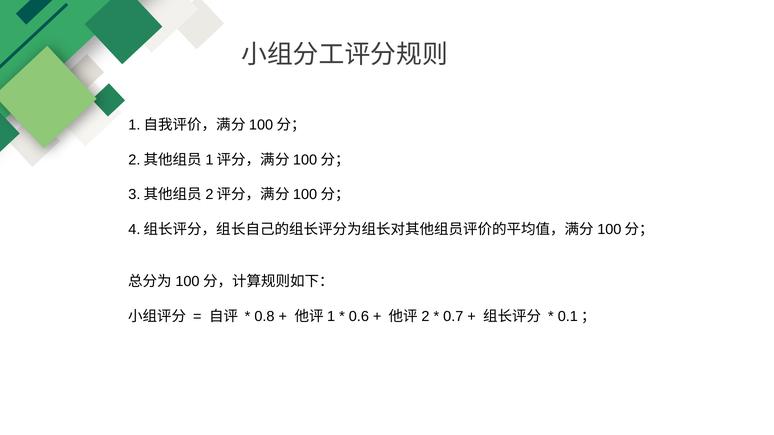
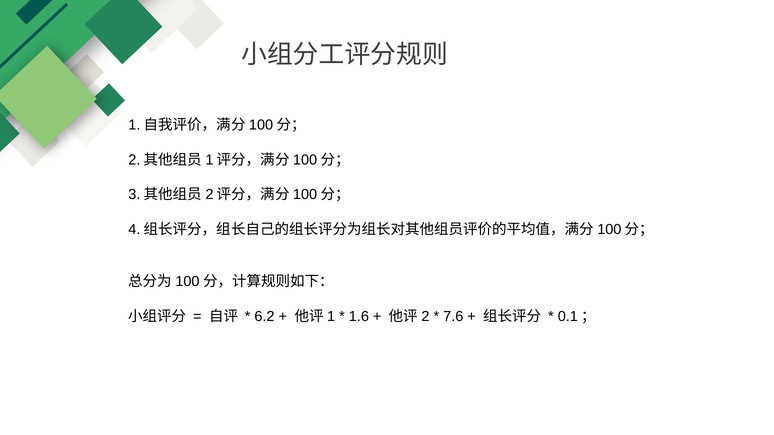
0.8: 0.8 -> 6.2 (264, 317)
0.6: 0.6 -> 1.6 (359, 317)
0.7: 0.7 -> 7.6 (453, 317)
